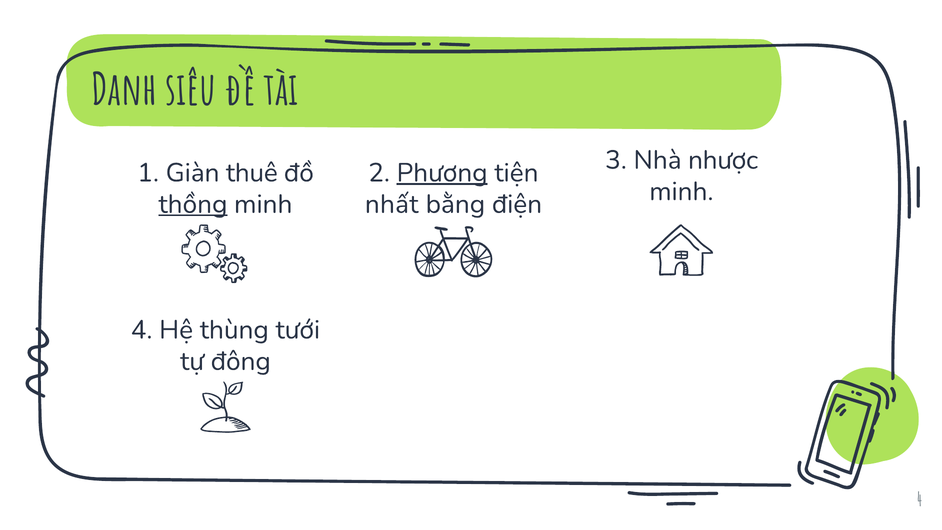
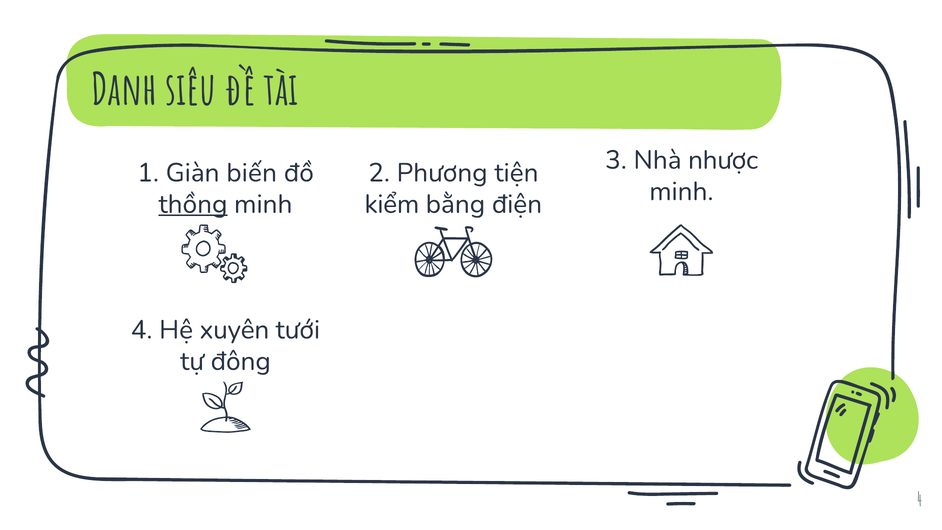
thuê: thuê -> biến (252, 173)
Phương underline: present -> none (442, 173)
nhất: nhất -> kiểm (392, 204)
thùng: thùng -> xuyên (234, 330)
